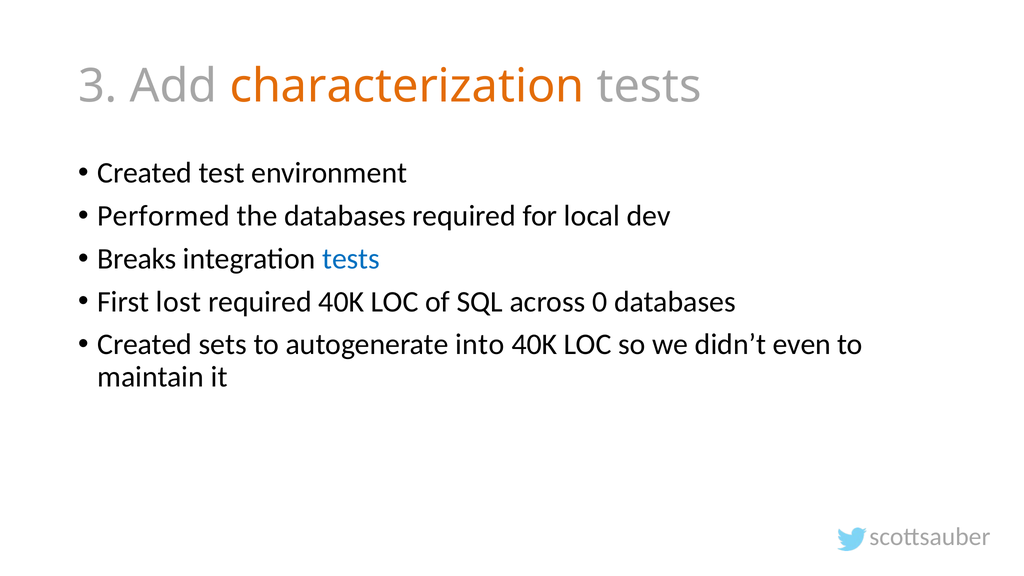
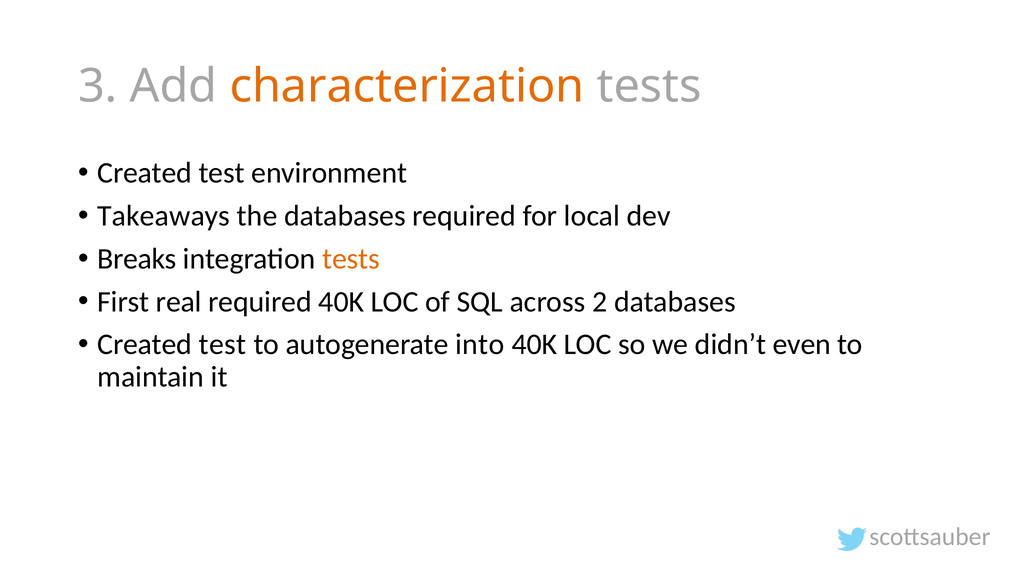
Performed: Performed -> Takeaways (164, 216)
tests colour: blue -> orange (351, 259)
lost: lost -> real (179, 302)
0: 0 -> 2 (600, 302)
sets: sets -> test (223, 345)
